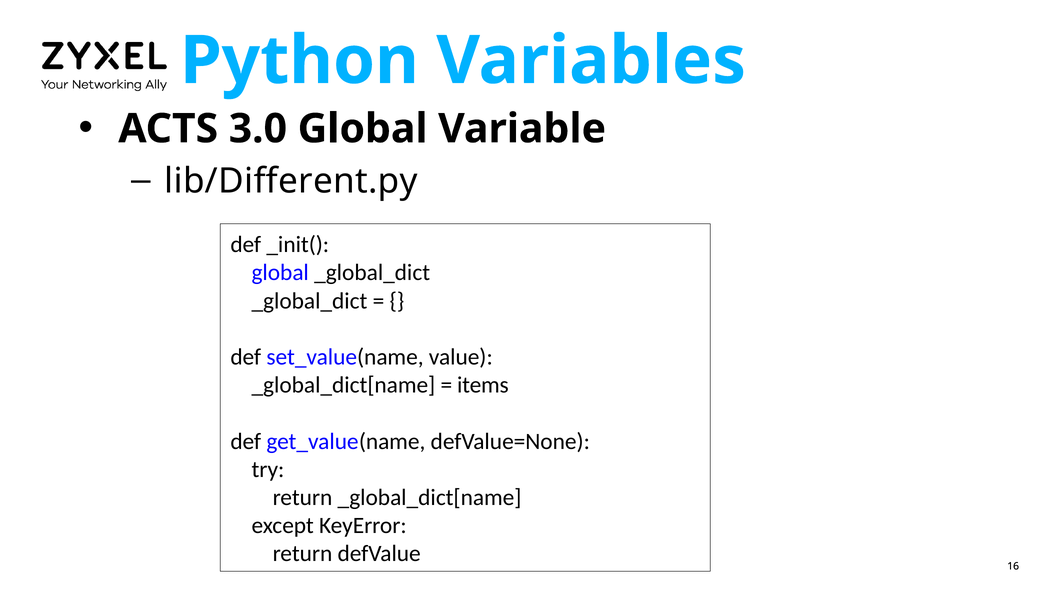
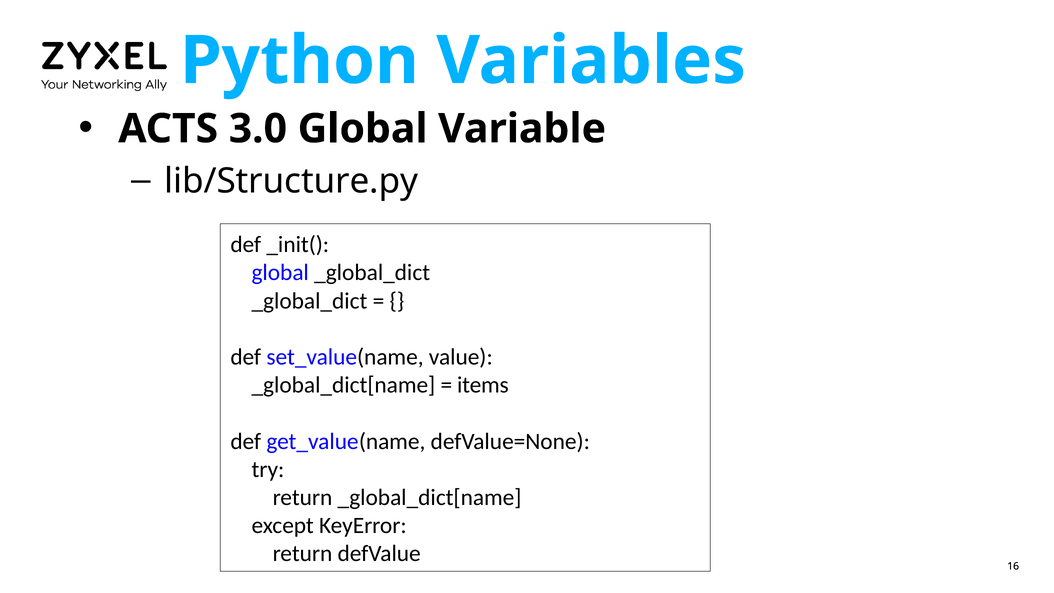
lib/Different.py: lib/Different.py -> lib/Structure.py (291, 181)
